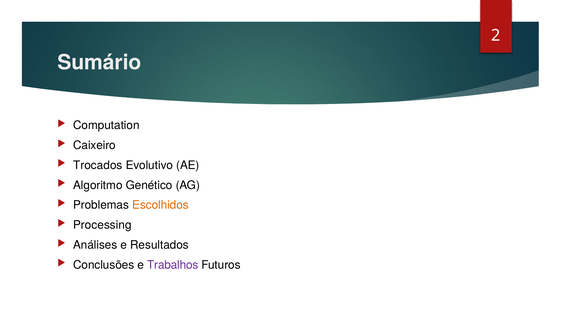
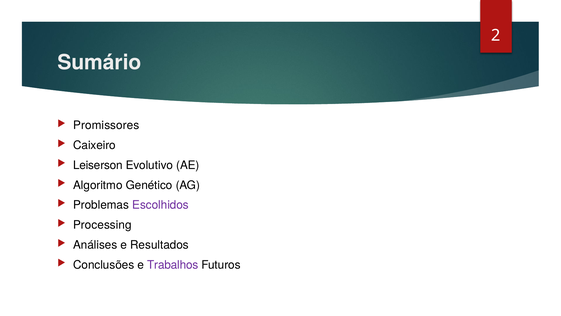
Computation: Computation -> Promissores (106, 125)
Trocados: Trocados -> Leiserson (98, 165)
Escolhidos colour: orange -> purple (161, 205)
